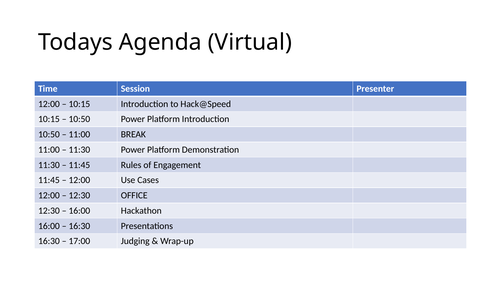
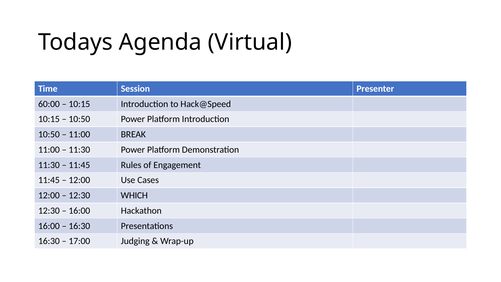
12:00: 12:00 -> 60:00 (49, 104)
OFFICE: OFFICE -> WHICH (134, 195)
